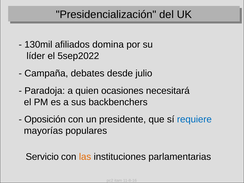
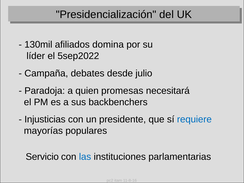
ocasiones: ocasiones -> promesas (122, 91)
Oposición: Oposición -> Injusticias (45, 119)
las colour: orange -> blue (85, 157)
